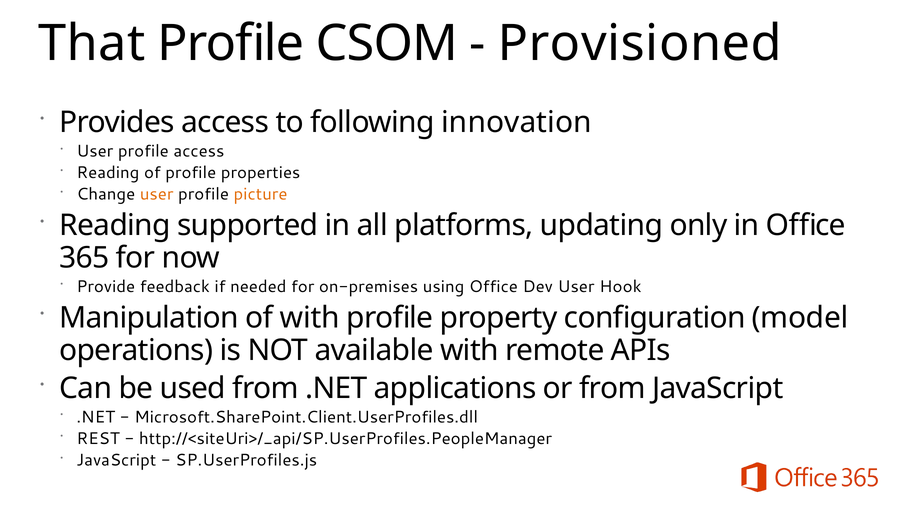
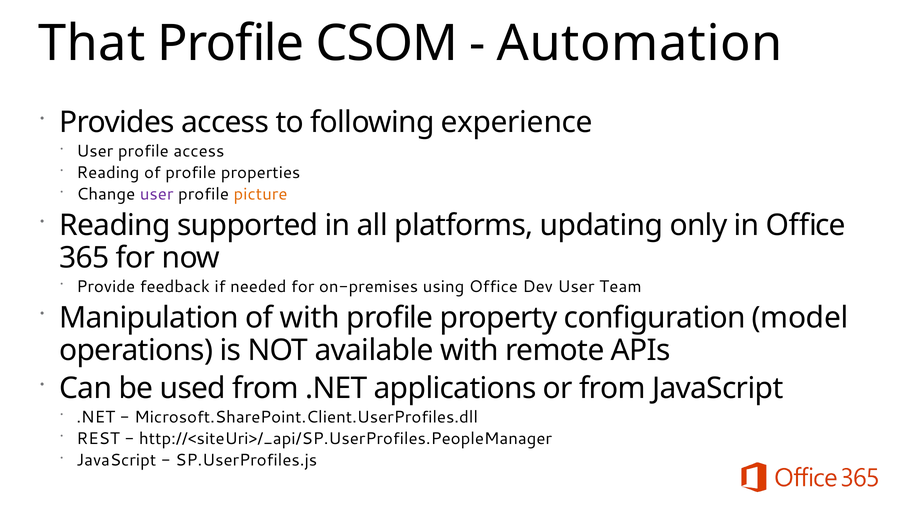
Provisioned: Provisioned -> Automation (640, 44)
innovation: innovation -> experience (517, 123)
user colour: orange -> purple (157, 195)
Hook: Hook -> Team (620, 287)
